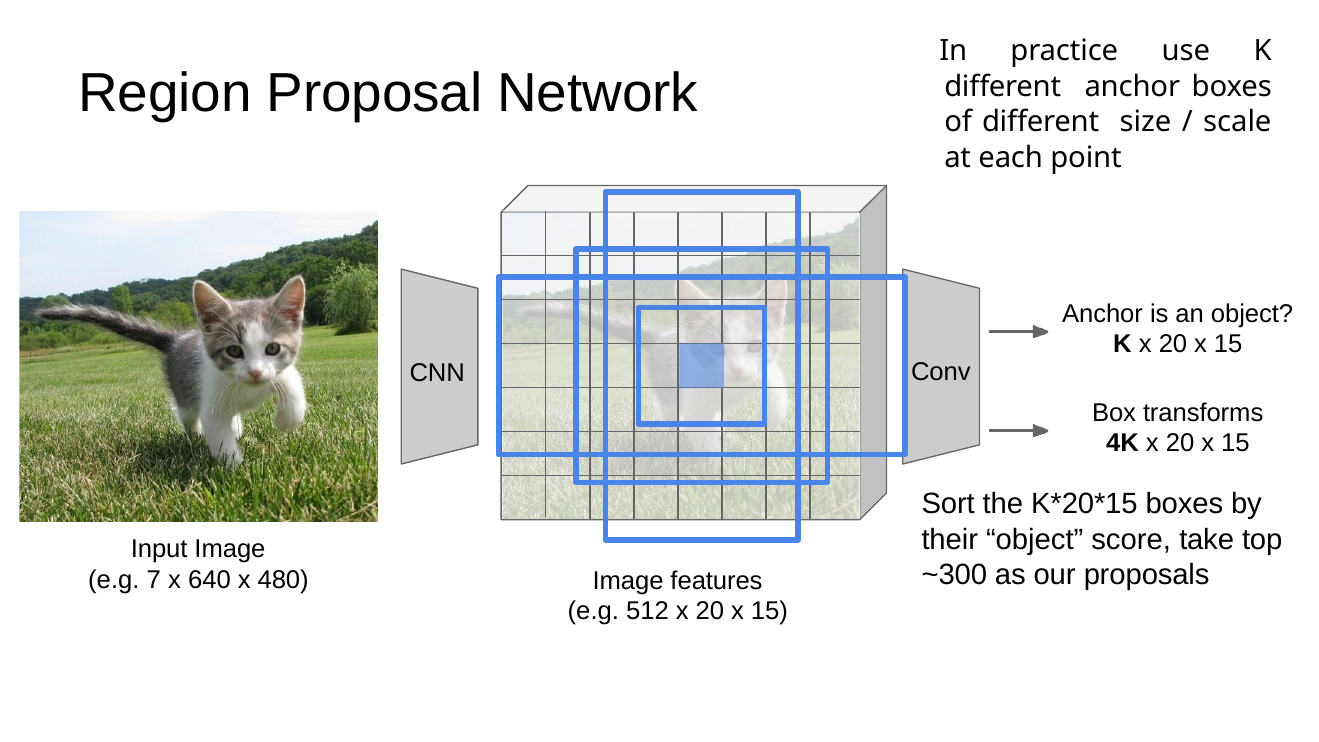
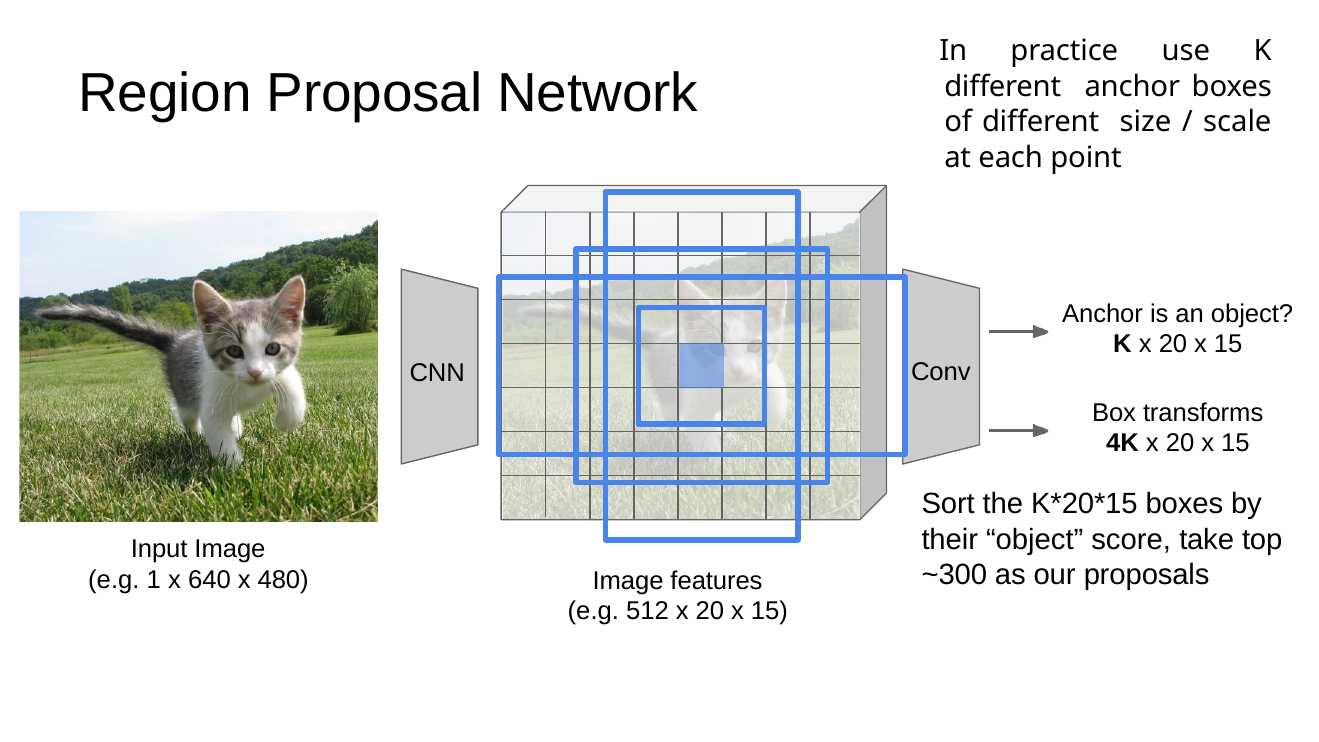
7: 7 -> 1 (154, 580)
